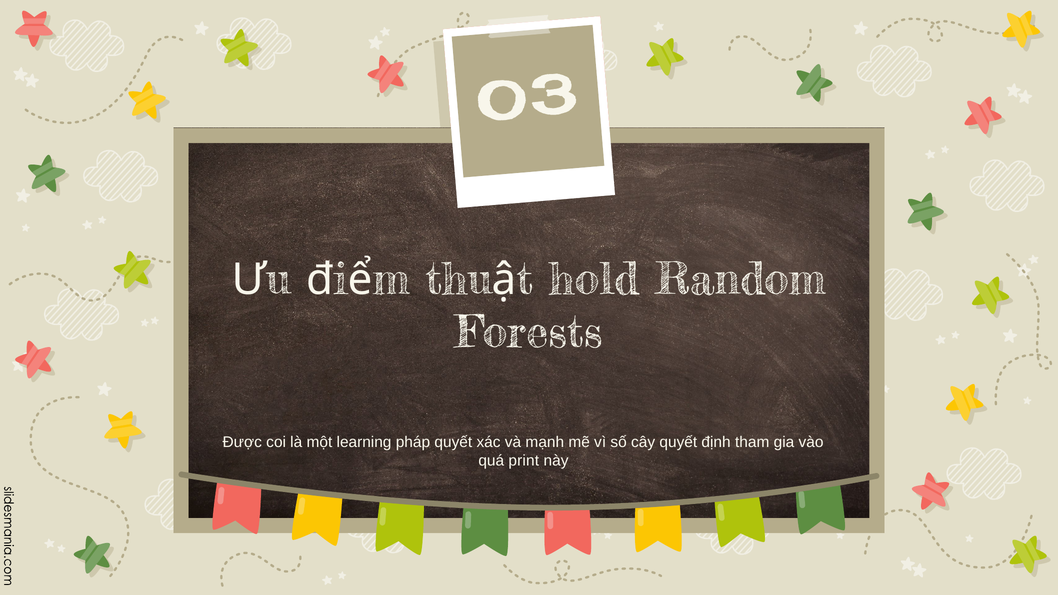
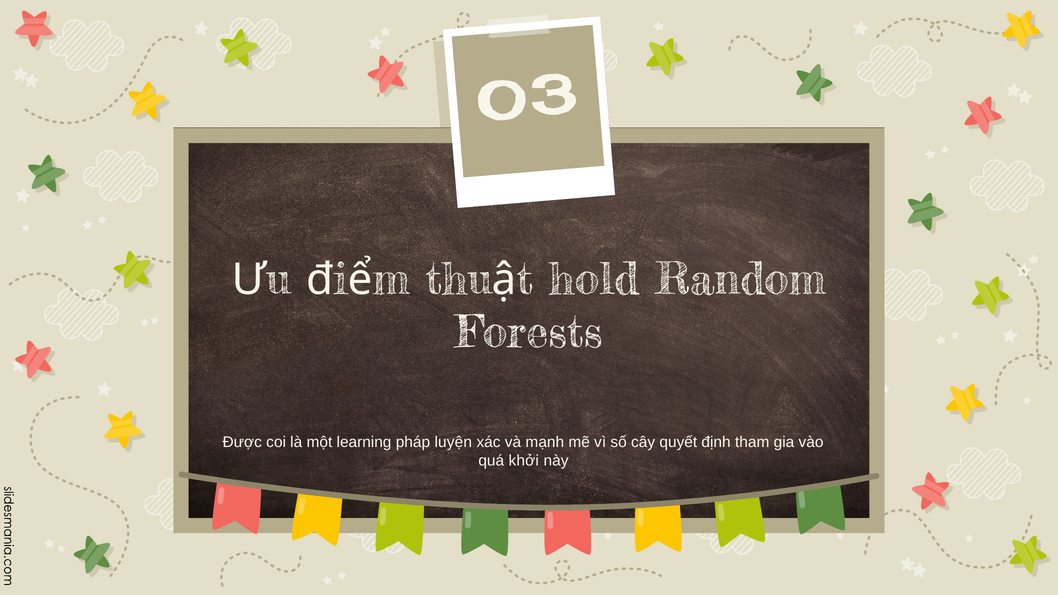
pháp quyết: quyết -> luyện (453, 442)
print: print -> khởi (524, 461)
